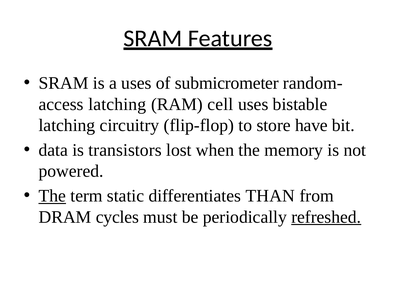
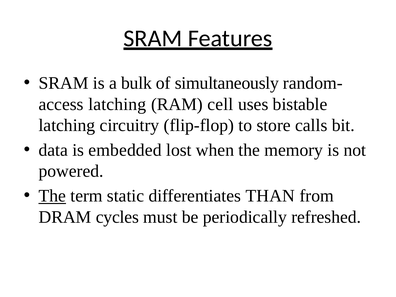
a uses: uses -> bulk (136, 83)
submicrometer: submicrometer -> simultaneously (227, 83)
have: have -> calls (311, 125)
transistors: transistors -> embedded (125, 150)
refreshed underline: present -> none (326, 217)
